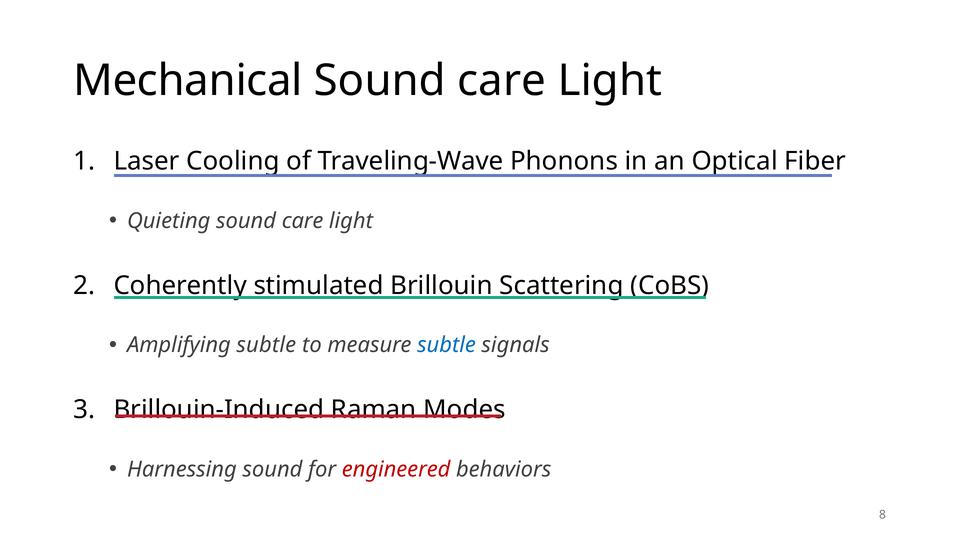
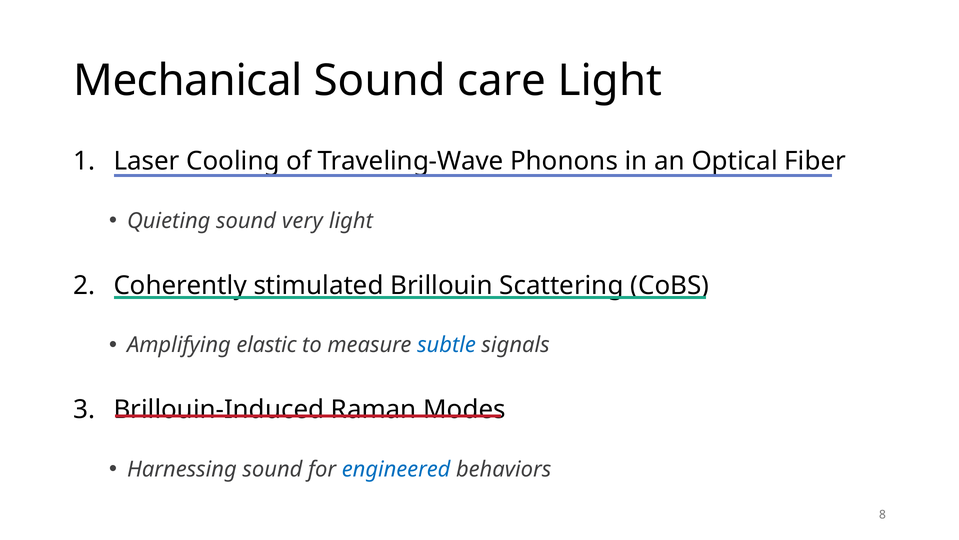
Quieting sound care: care -> very (302, 221)
Amplifying subtle: subtle -> elastic (267, 345)
engineered colour: red -> blue (396, 469)
